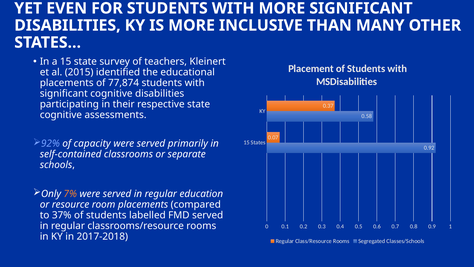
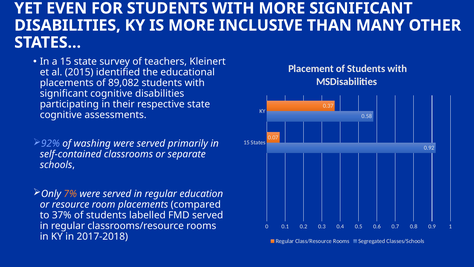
77,874: 77,874 -> 89,082 (124, 83)
capacity: capacity -> washing (92, 143)
